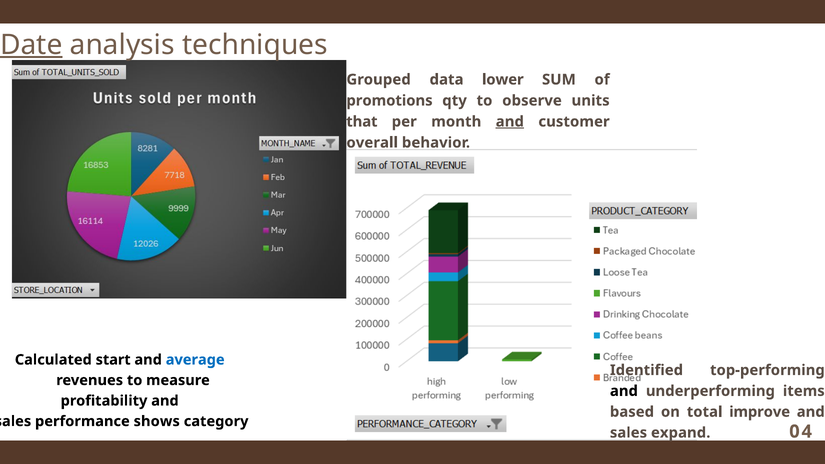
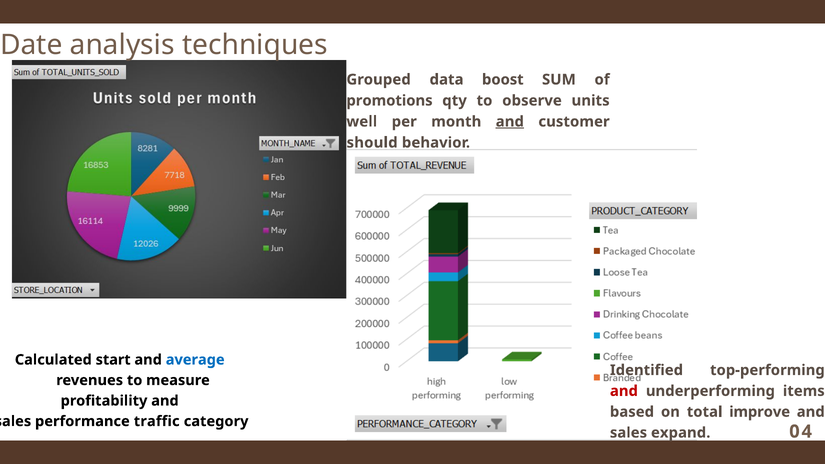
Date underline: present -> none (31, 45)
lower: lower -> boost (503, 80)
that: that -> well (362, 122)
overall: overall -> should (372, 143)
and colour: black -> red (624, 391)
shows: shows -> traffic (157, 421)
